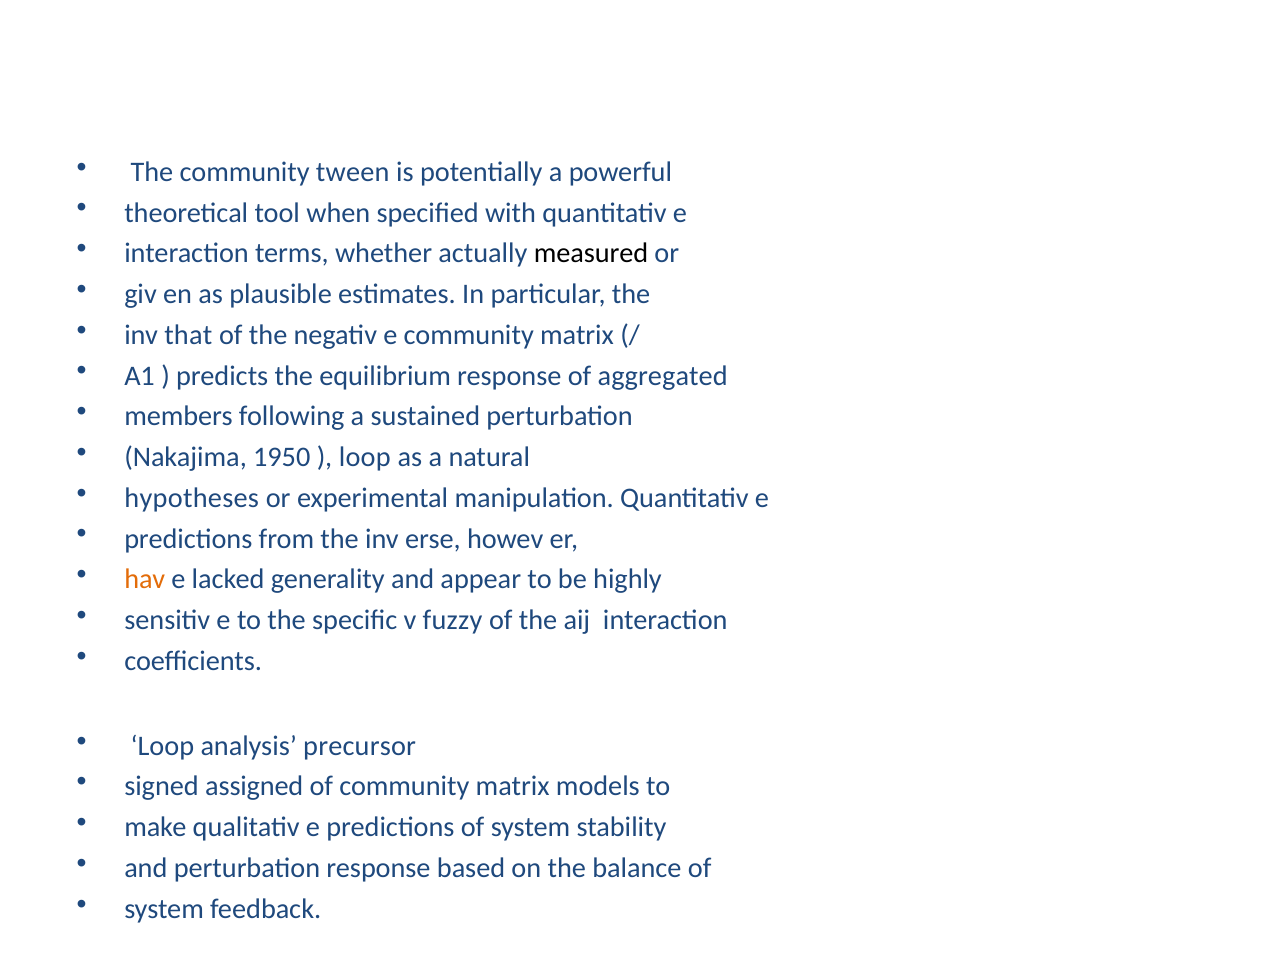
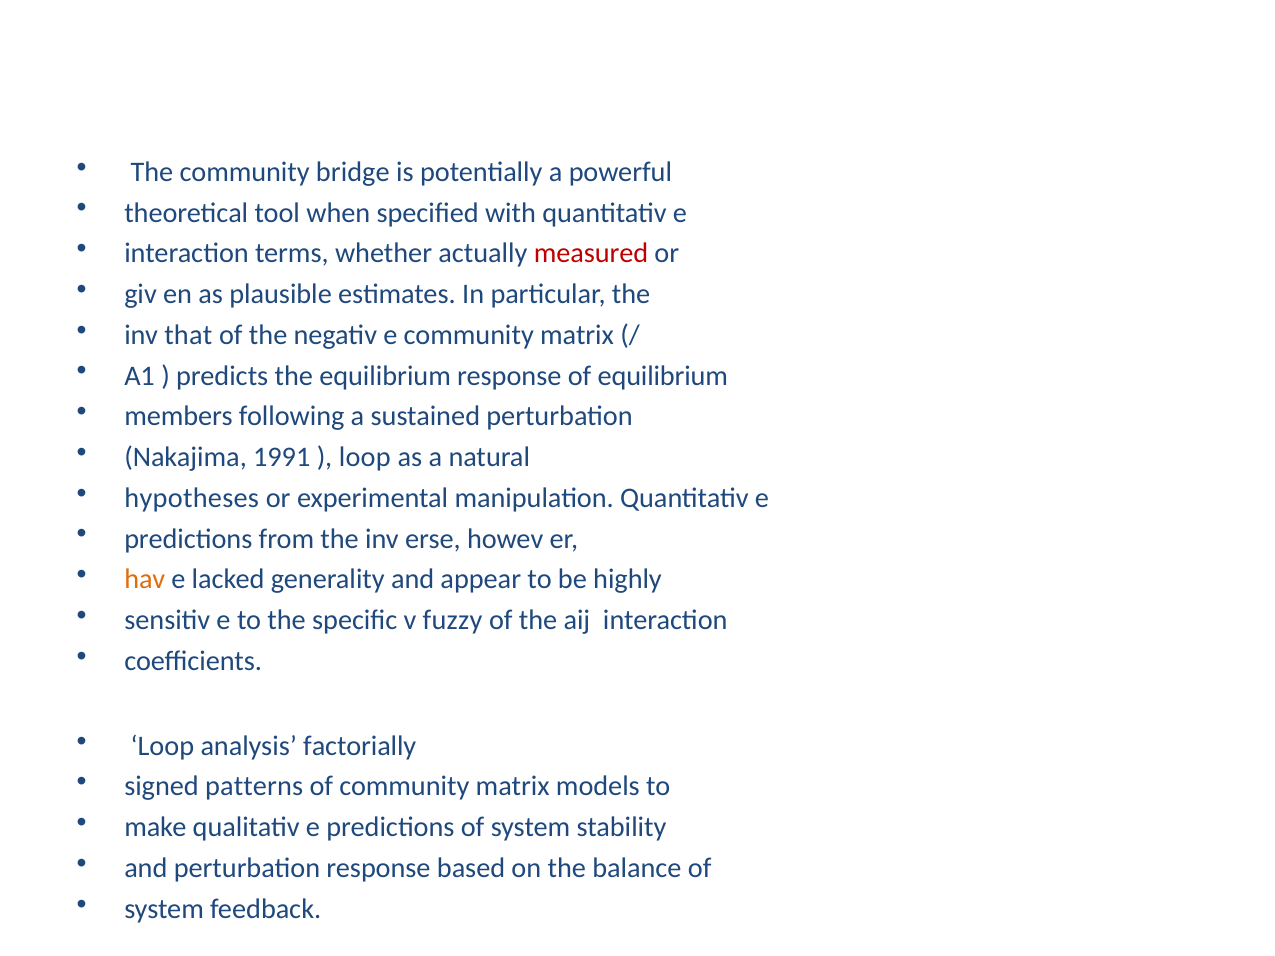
tween: tween -> bridge (353, 172)
measured colour: black -> red (591, 254)
of aggregated: aggregated -> equilibrium (663, 376)
1950: 1950 -> 1991 (282, 457)
precursor: precursor -> factorially (360, 746)
assigned: assigned -> patterns (254, 787)
